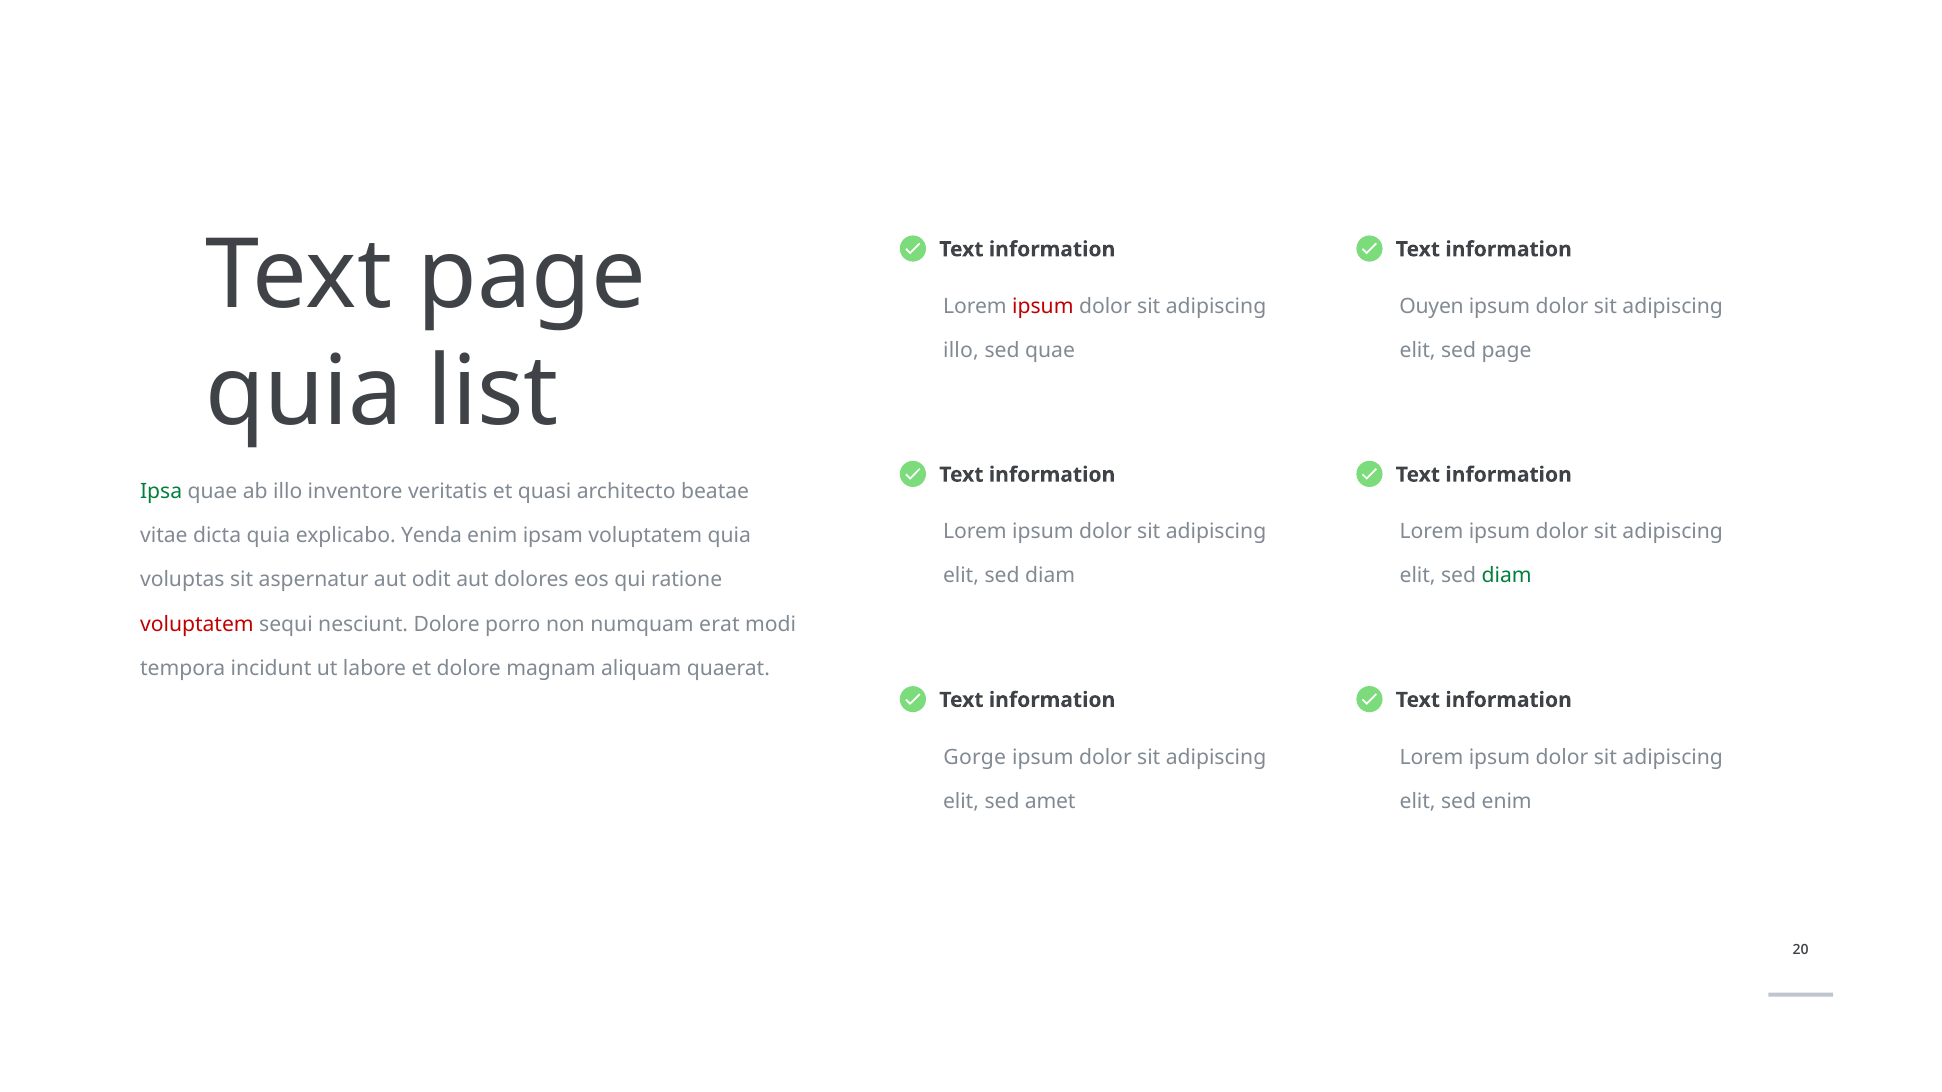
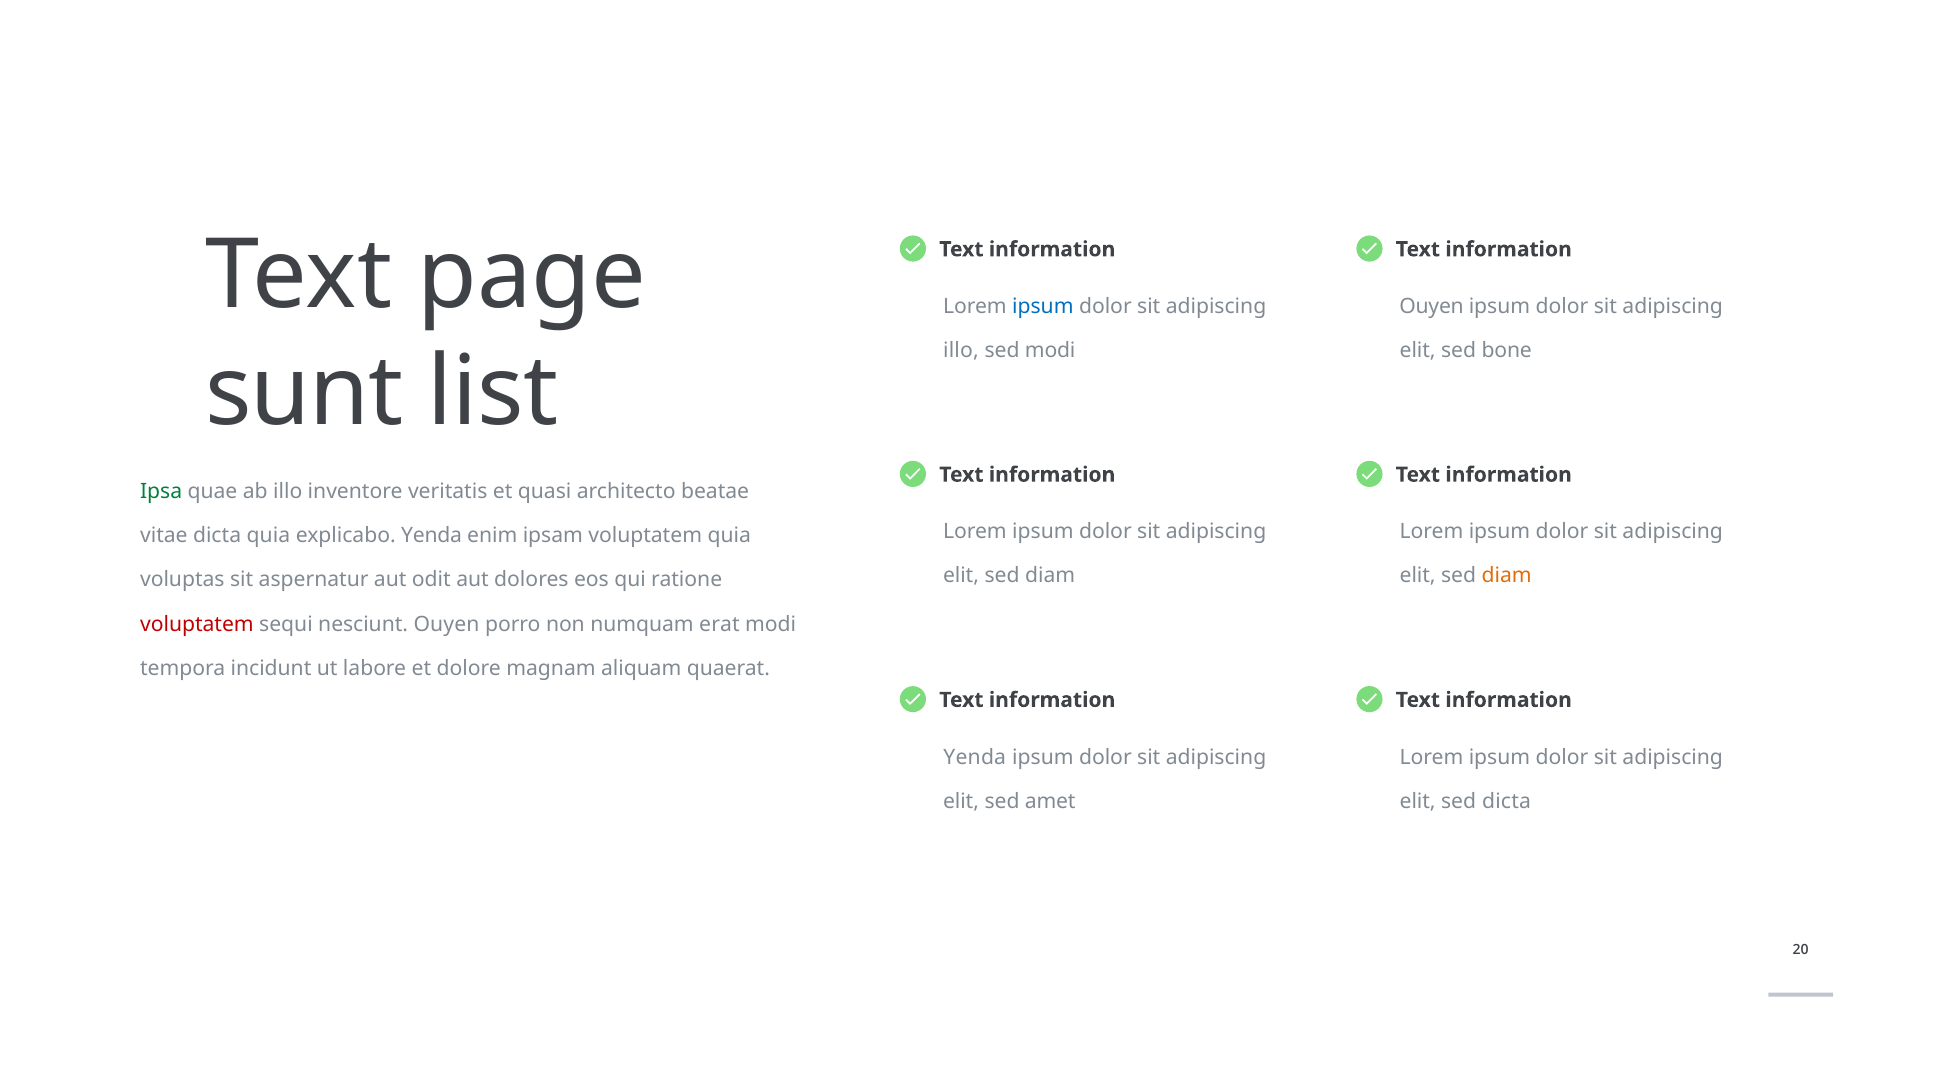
ipsum colour: red -> blue (1043, 307)
sed quae: quae -> modi (1050, 351)
sed page: page -> bone (1507, 351)
quia: quia -> sunt (304, 392)
diam colour: green -> orange (1507, 576)
nesciunt Dolore: Dolore -> Ouyen (446, 624)
Gorge: Gorge -> Yenda (975, 757)
sed enim: enim -> dicta (1507, 801)
